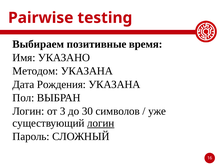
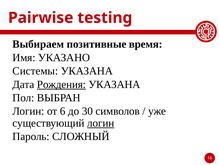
Методом: Методом -> Системы (35, 71)
Рождения underline: none -> present (61, 84)
3: 3 -> 6 (63, 111)
